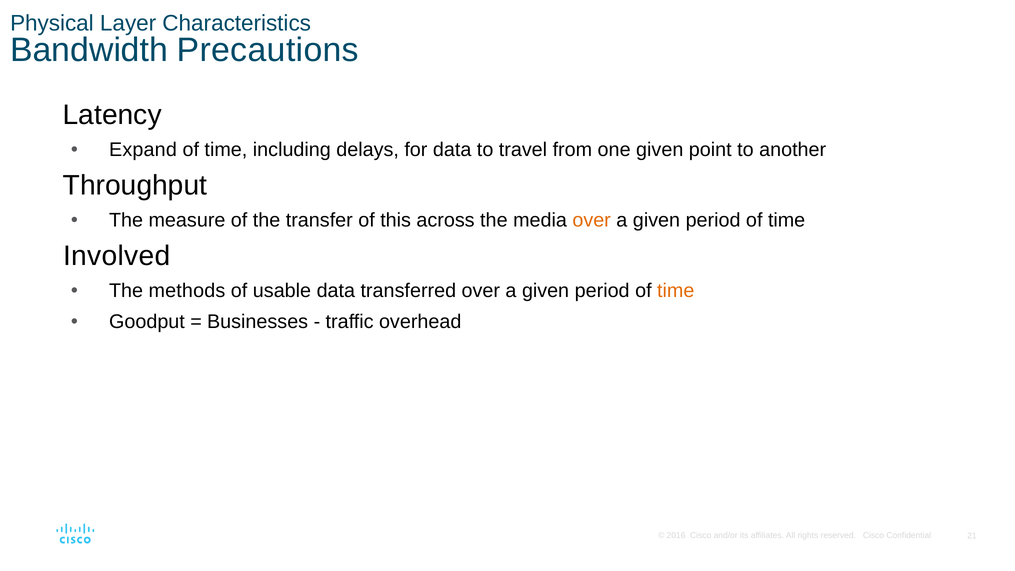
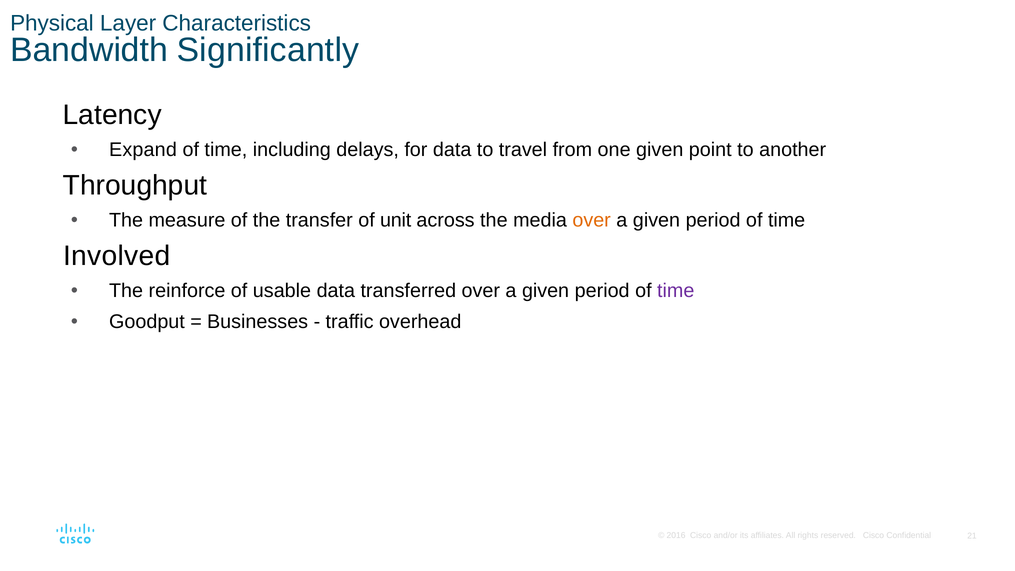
Precautions: Precautions -> Significantly (268, 50)
this: this -> unit (396, 220)
methods: methods -> reinforce (187, 291)
time colour: orange -> purple (676, 291)
